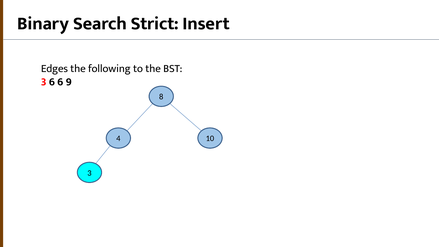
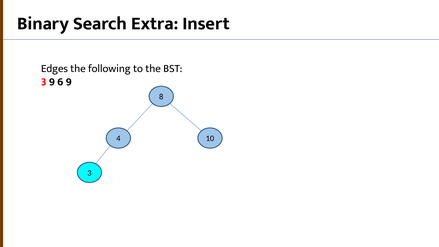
Strict: Strict -> Extra (155, 24)
3 6: 6 -> 9 (52, 82)
